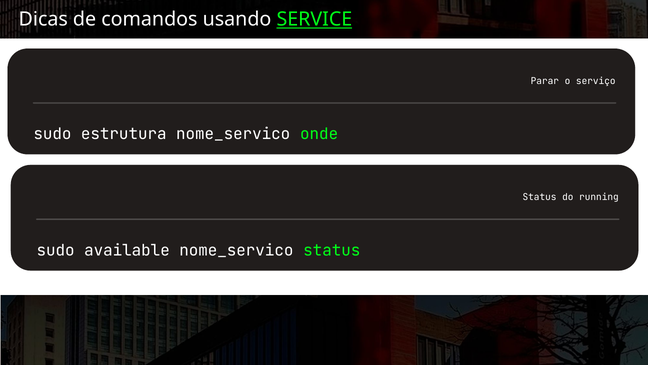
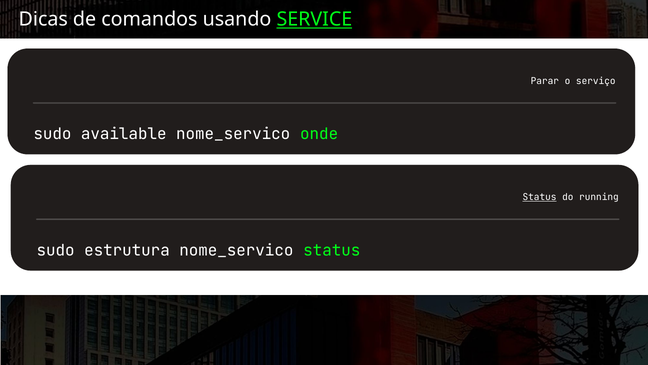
estrutura: estrutura -> available (124, 134)
Status underline: none -> present (540, 197)
available: available -> estrutura (127, 250)
